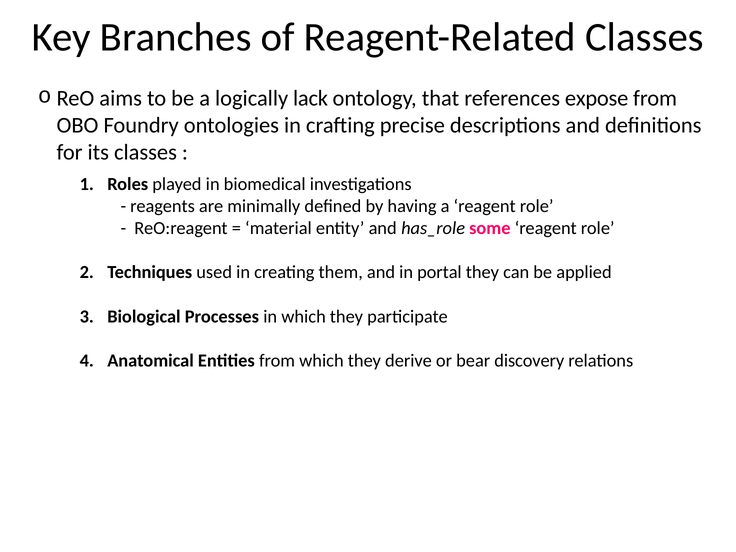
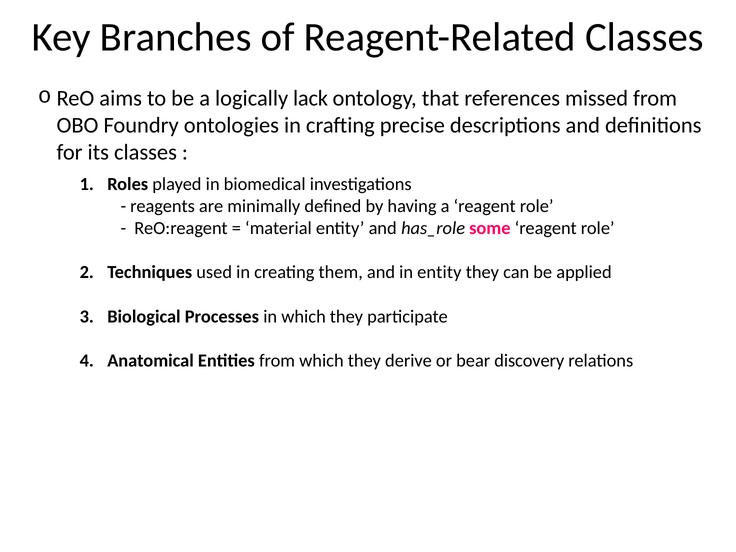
expose: expose -> missed (597, 98)
in portal: portal -> entity (439, 272)
